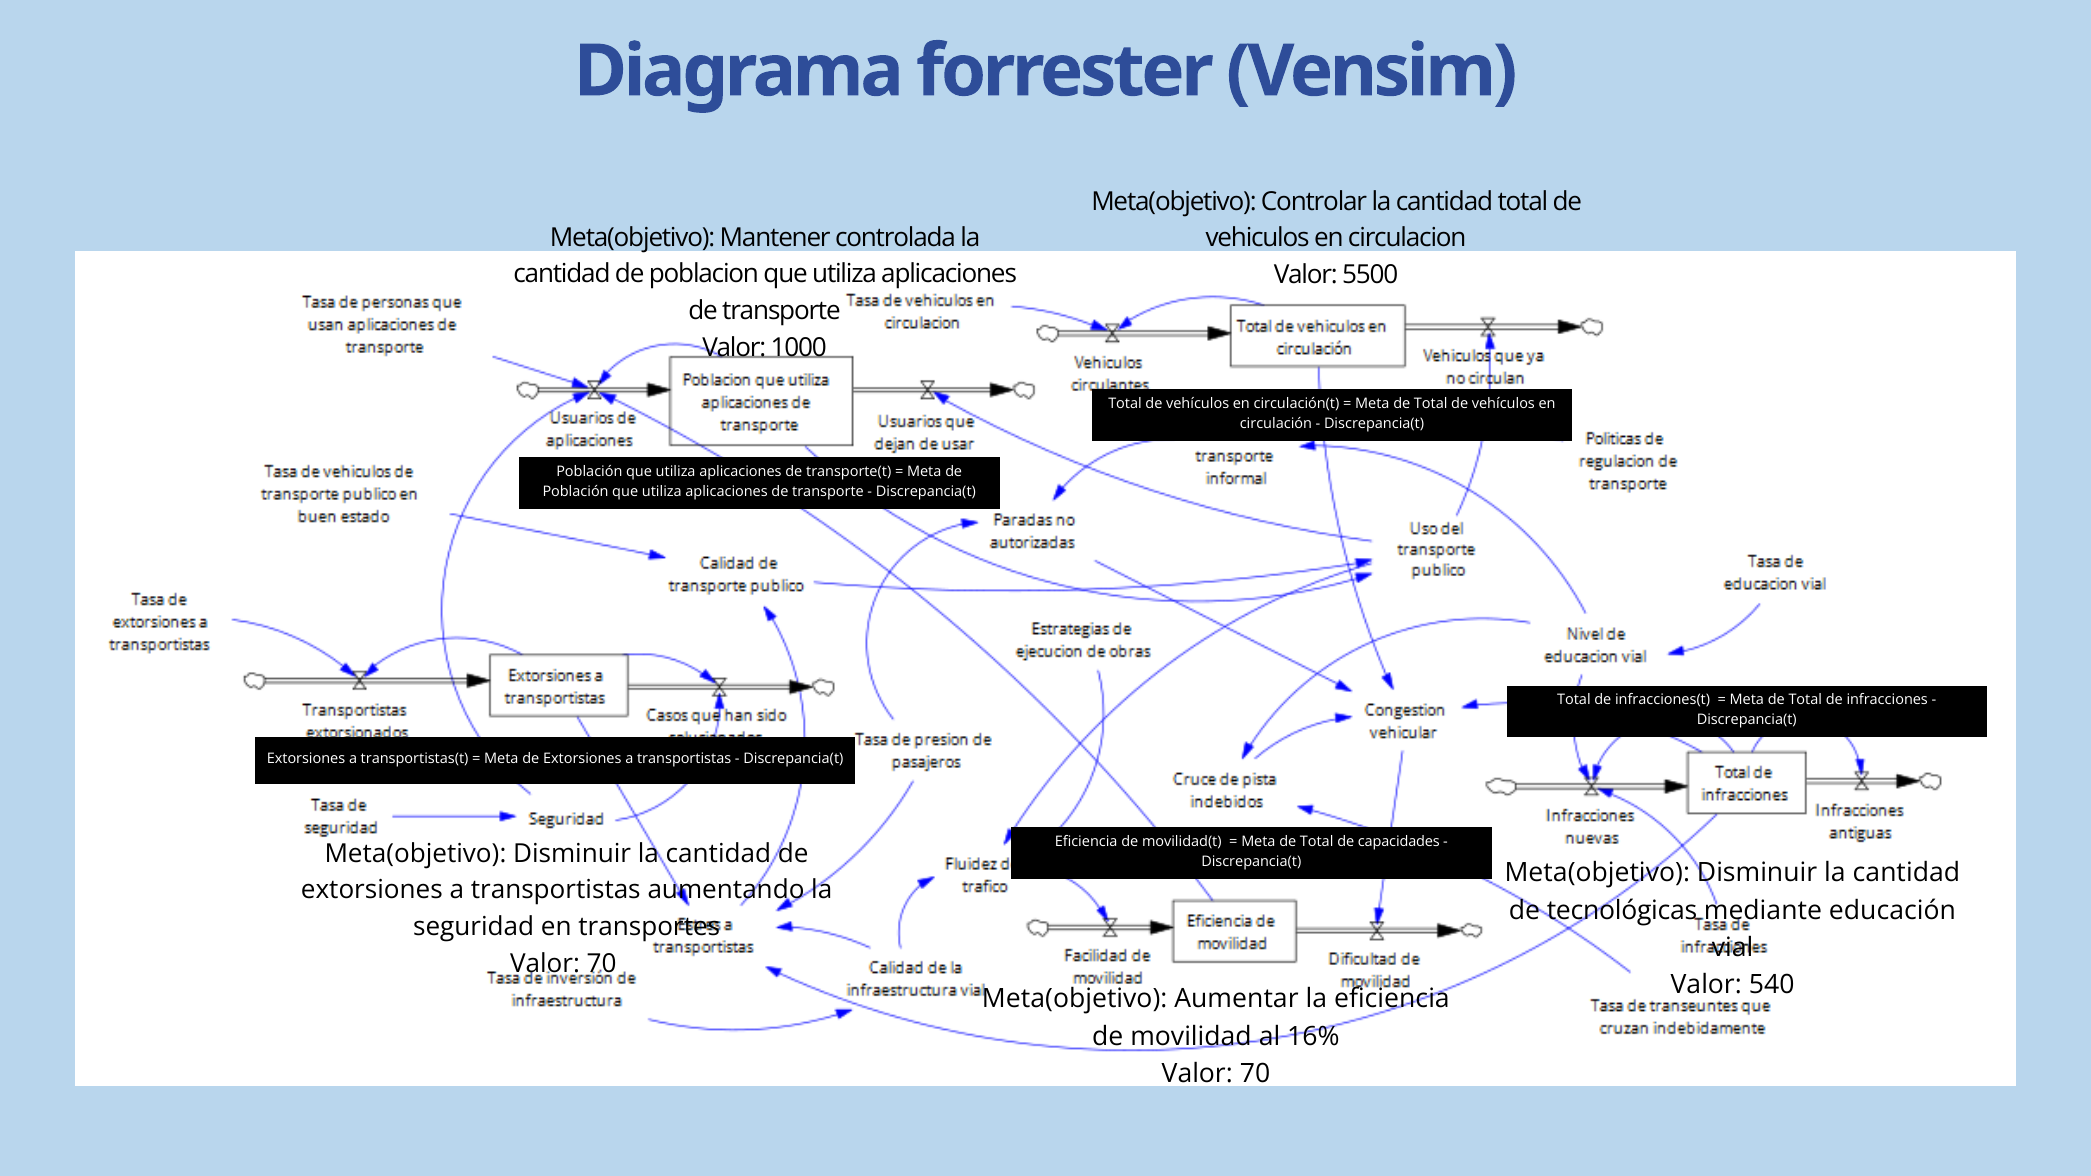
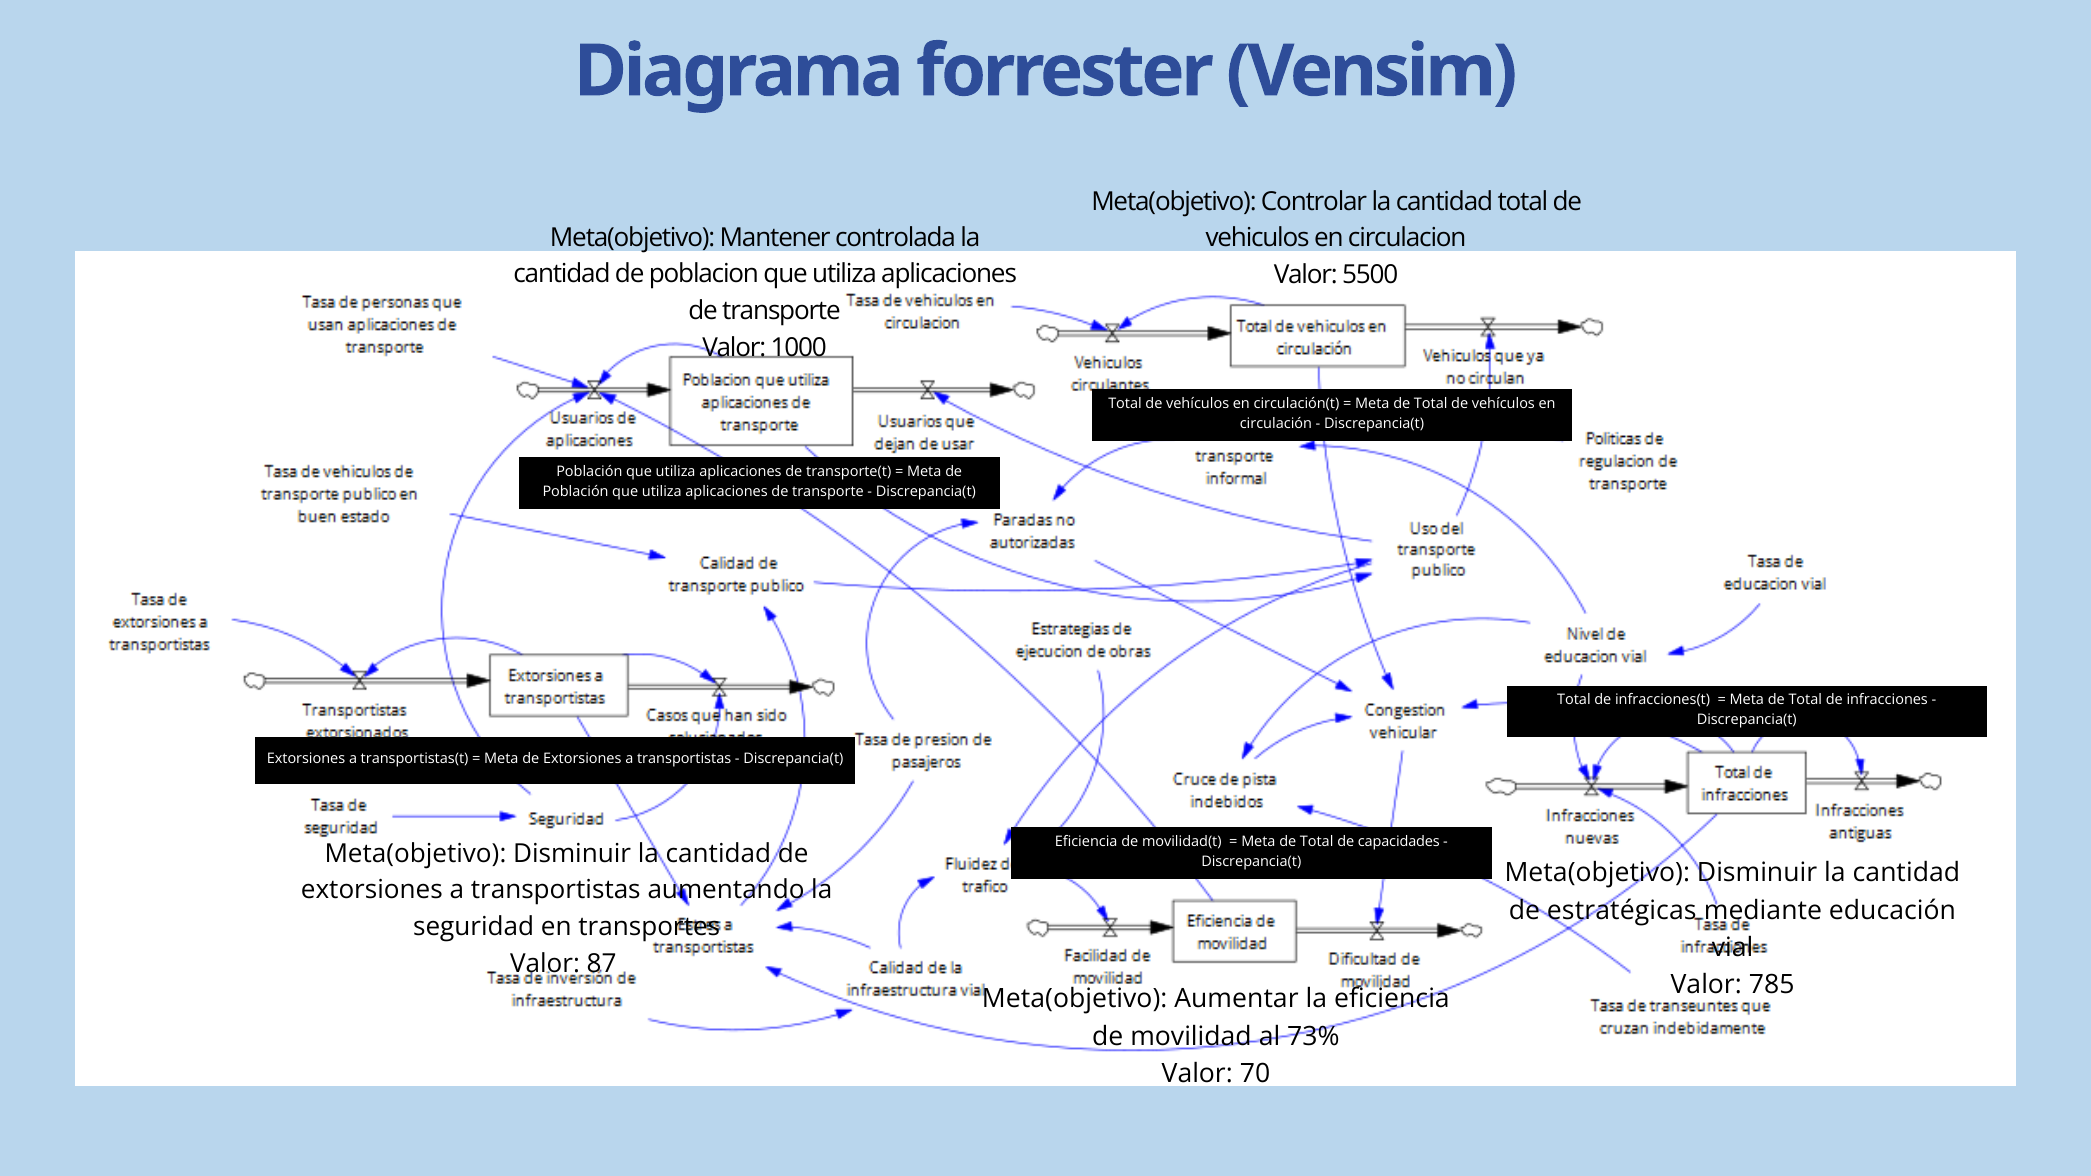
tecnológicas: tecnológicas -> estratégicas (1622, 911)
70: 70 -> 87 (602, 964)
540: 540 -> 785 (1772, 985)
16%: 16% -> 73% (1313, 1036)
